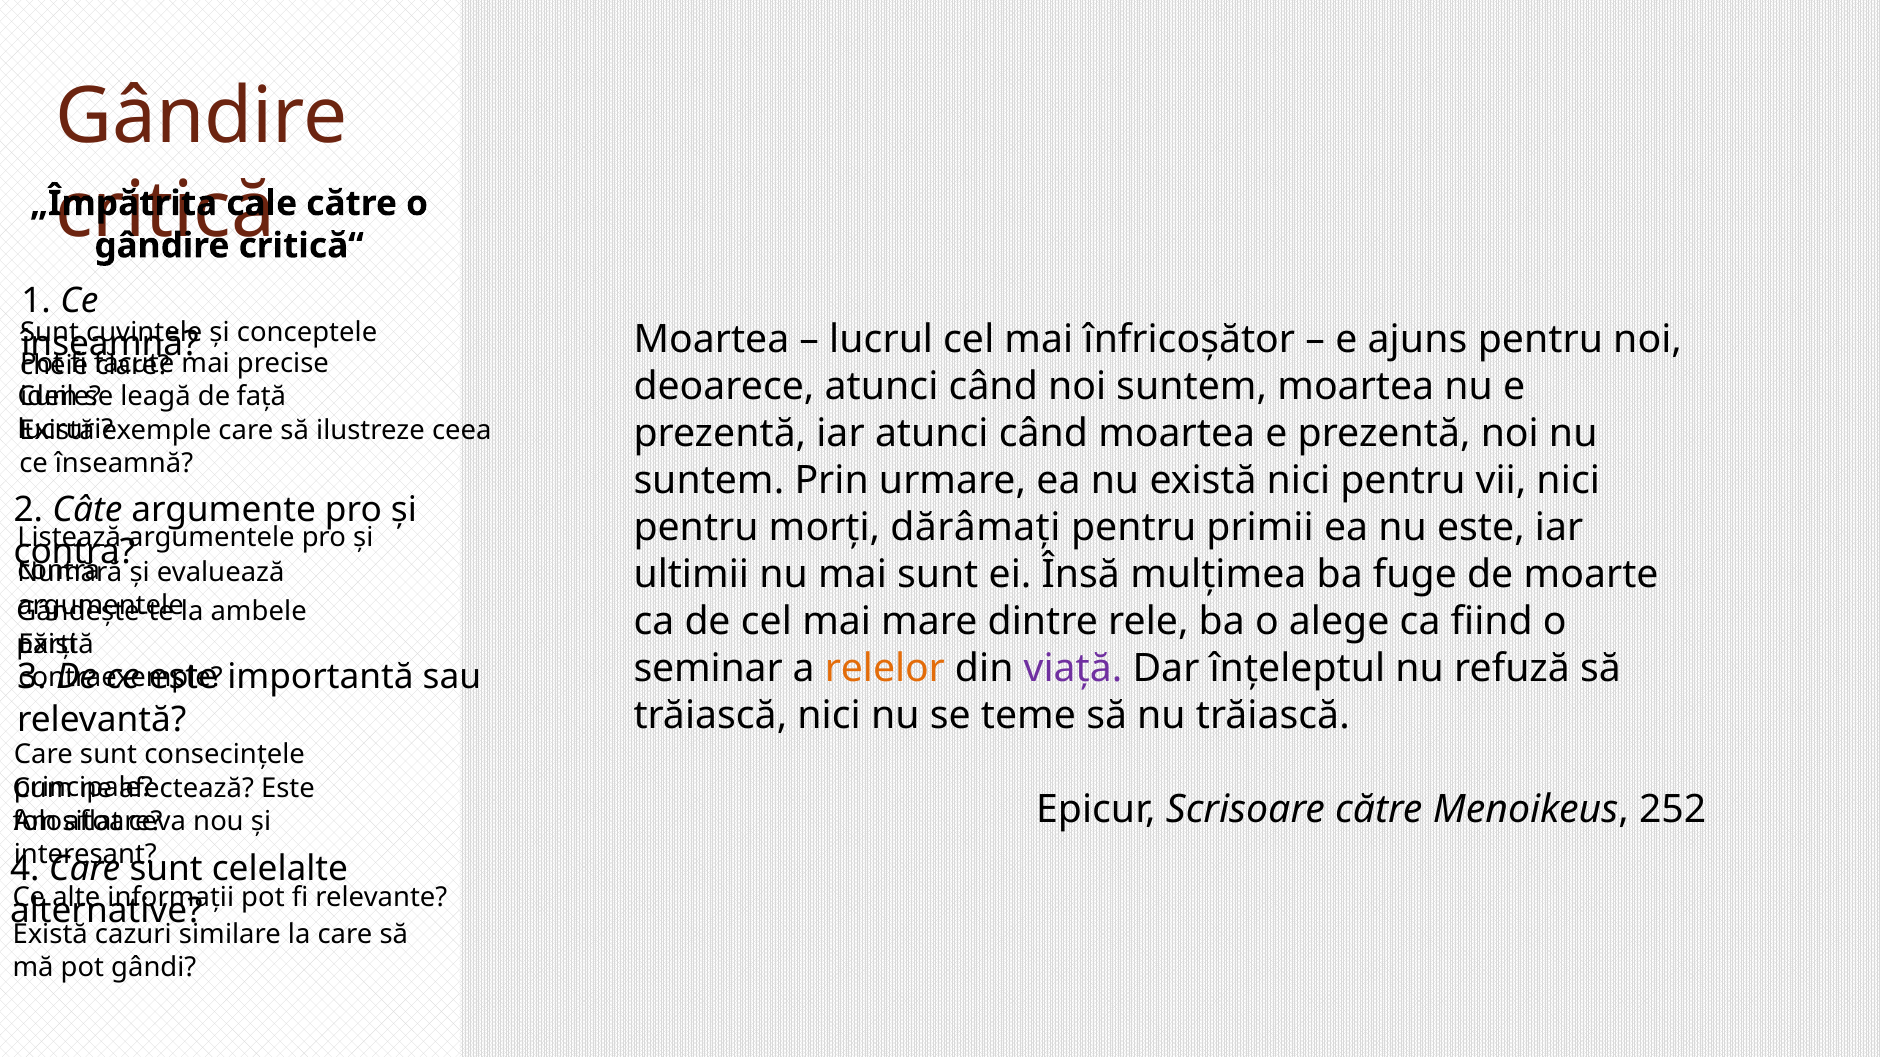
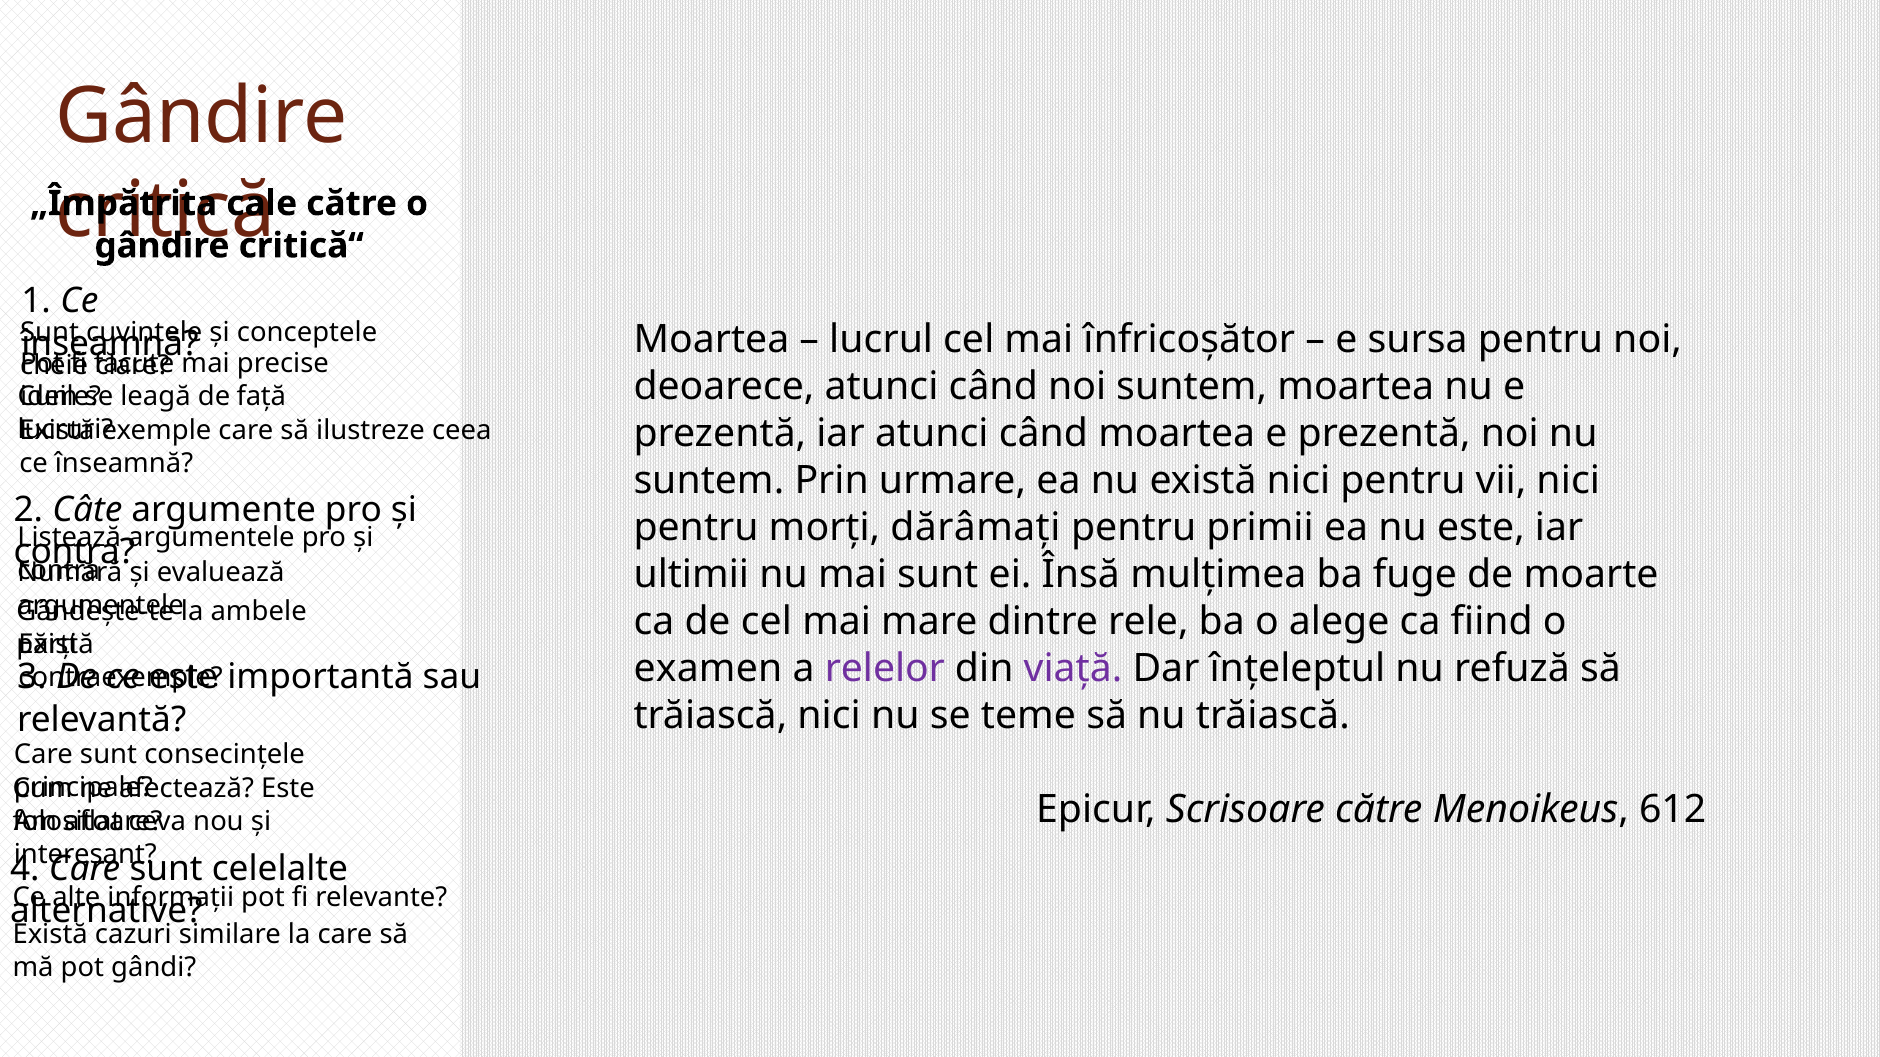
ajuns: ajuns -> sursa (1418, 340)
seminar: seminar -> examen (708, 669)
relelor colour: orange -> purple (885, 669)
252: 252 -> 612 (1673, 810)
